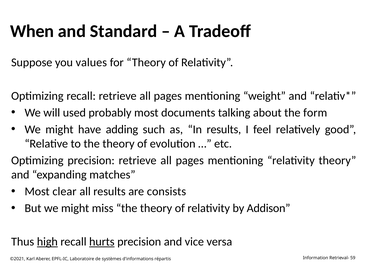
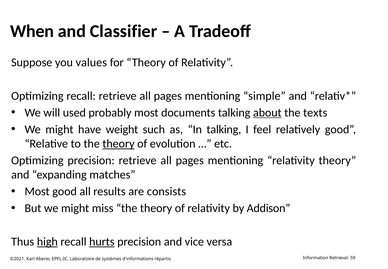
Standard: Standard -> Classifier (124, 31)
weight: weight -> simple (264, 96)
about underline: none -> present (267, 112)
form: form -> texts (315, 112)
adding: adding -> weight (122, 129)
In results: results -> talking (224, 129)
theory underline: none -> present (118, 143)
Most clear: clear -> good (65, 191)
